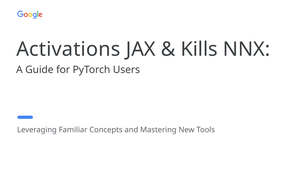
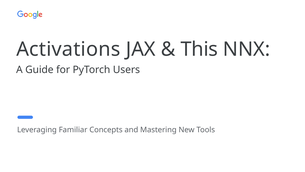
Kills: Kills -> This (199, 49)
